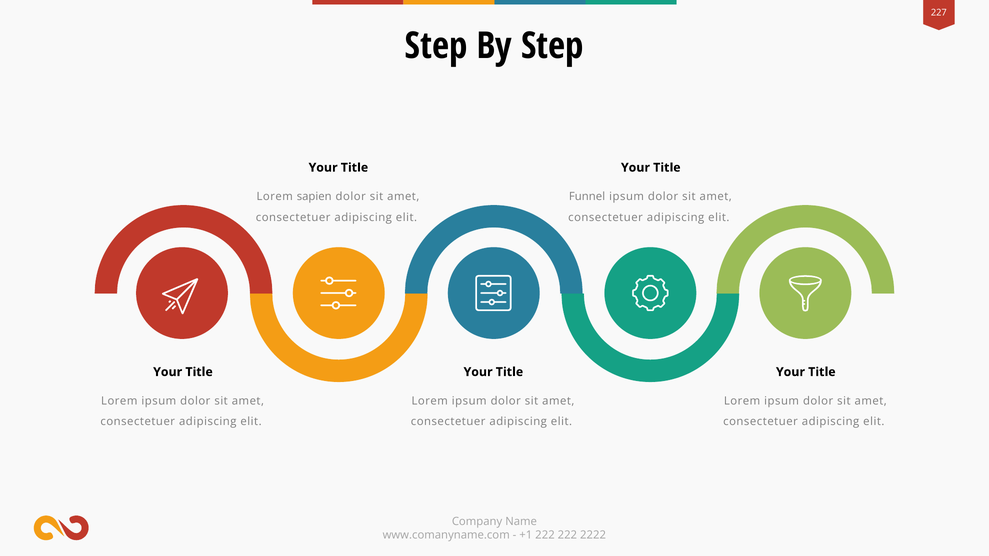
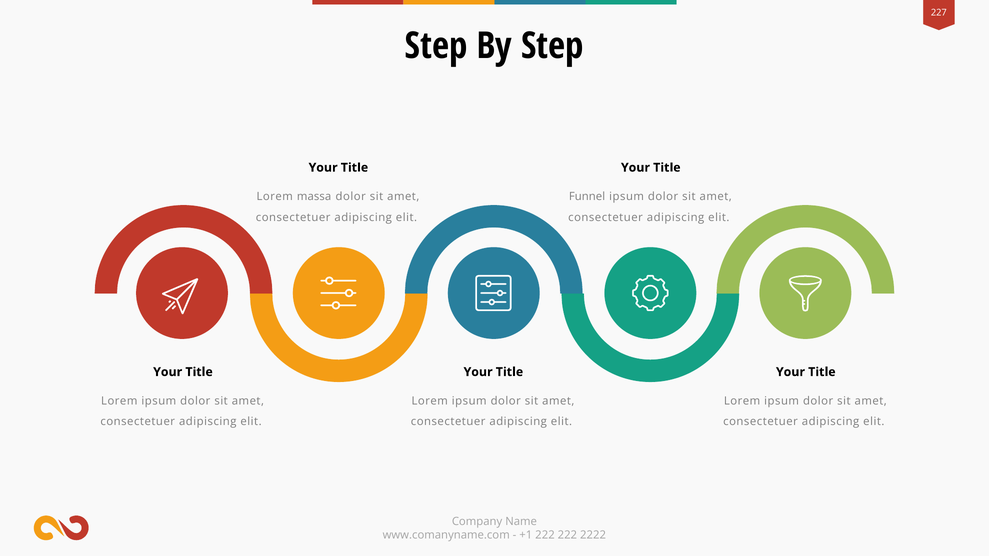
sapien: sapien -> massa (314, 197)
